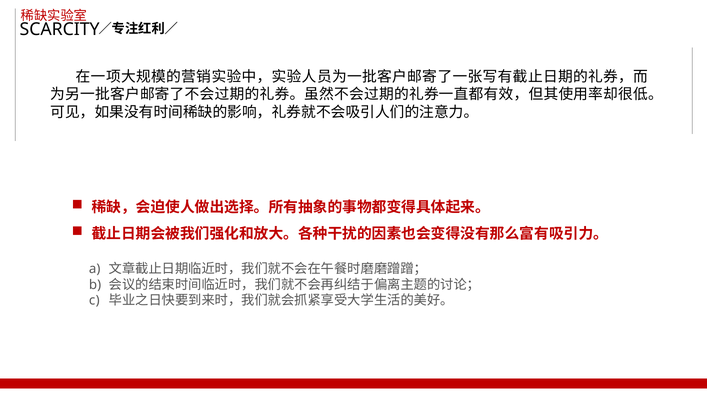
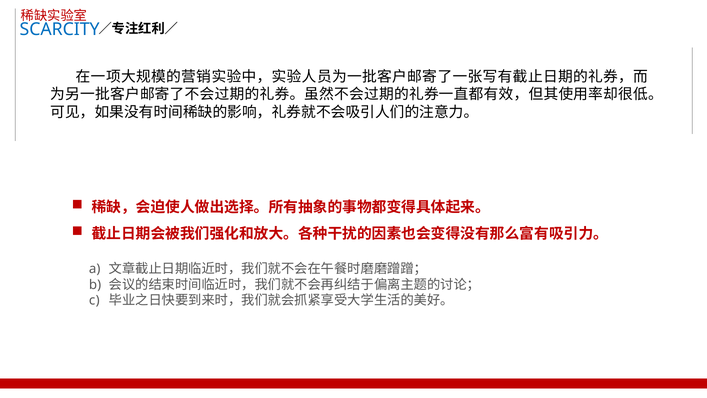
SCARCITY colour: black -> blue (60, 29)
